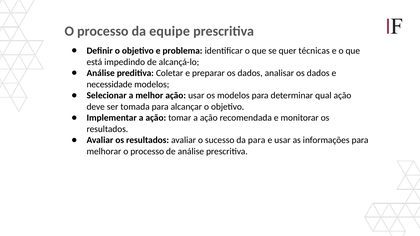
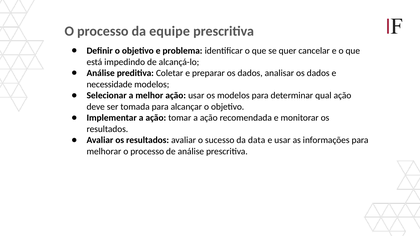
técnicas: técnicas -> cancelar (314, 51)
da para: para -> data (257, 140)
